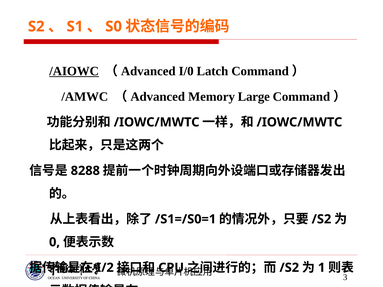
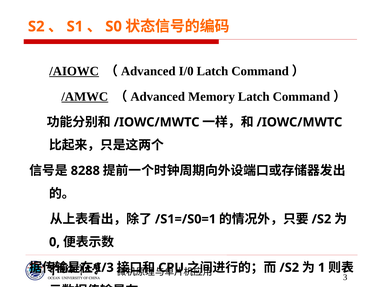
/AMWC underline: none -> present (85, 97)
Memory Large: Large -> Latch (254, 97)
I/2: I/2 -> I/3 (105, 268)
